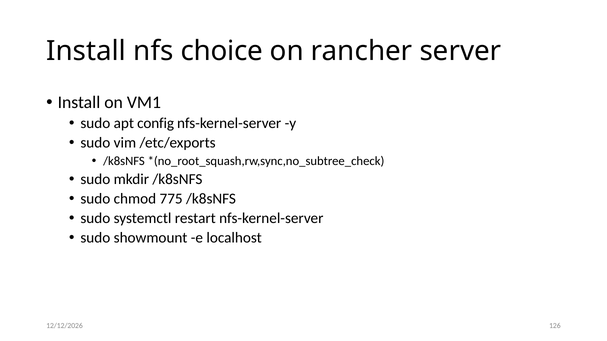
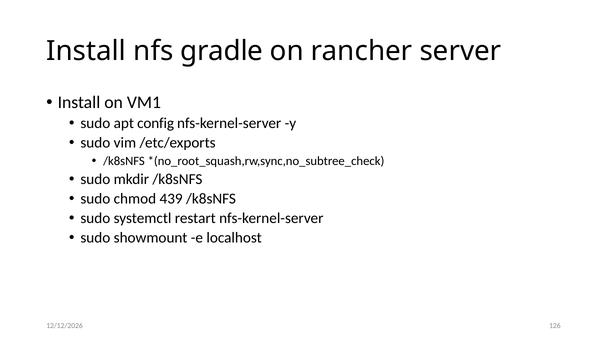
choice: choice -> gradle (222, 51)
775: 775 -> 439 (171, 199)
